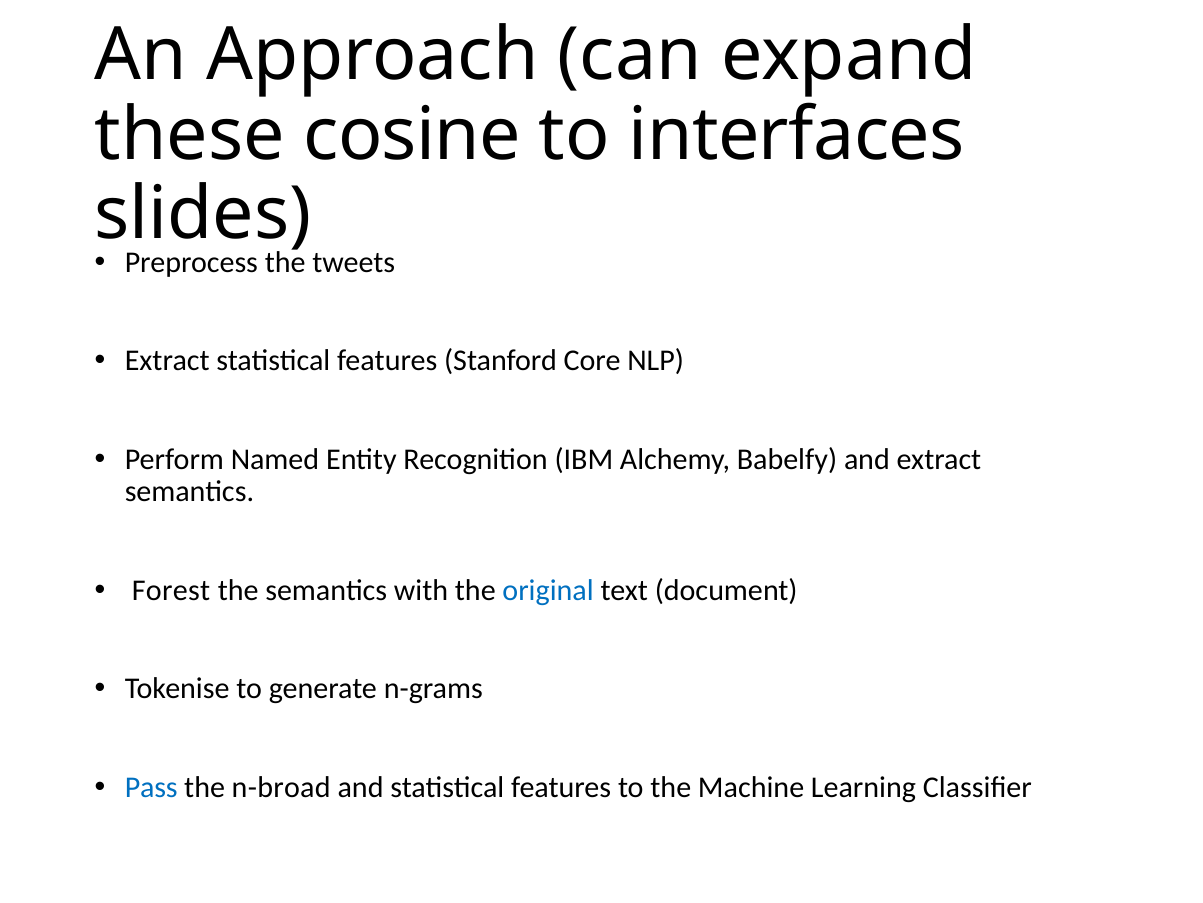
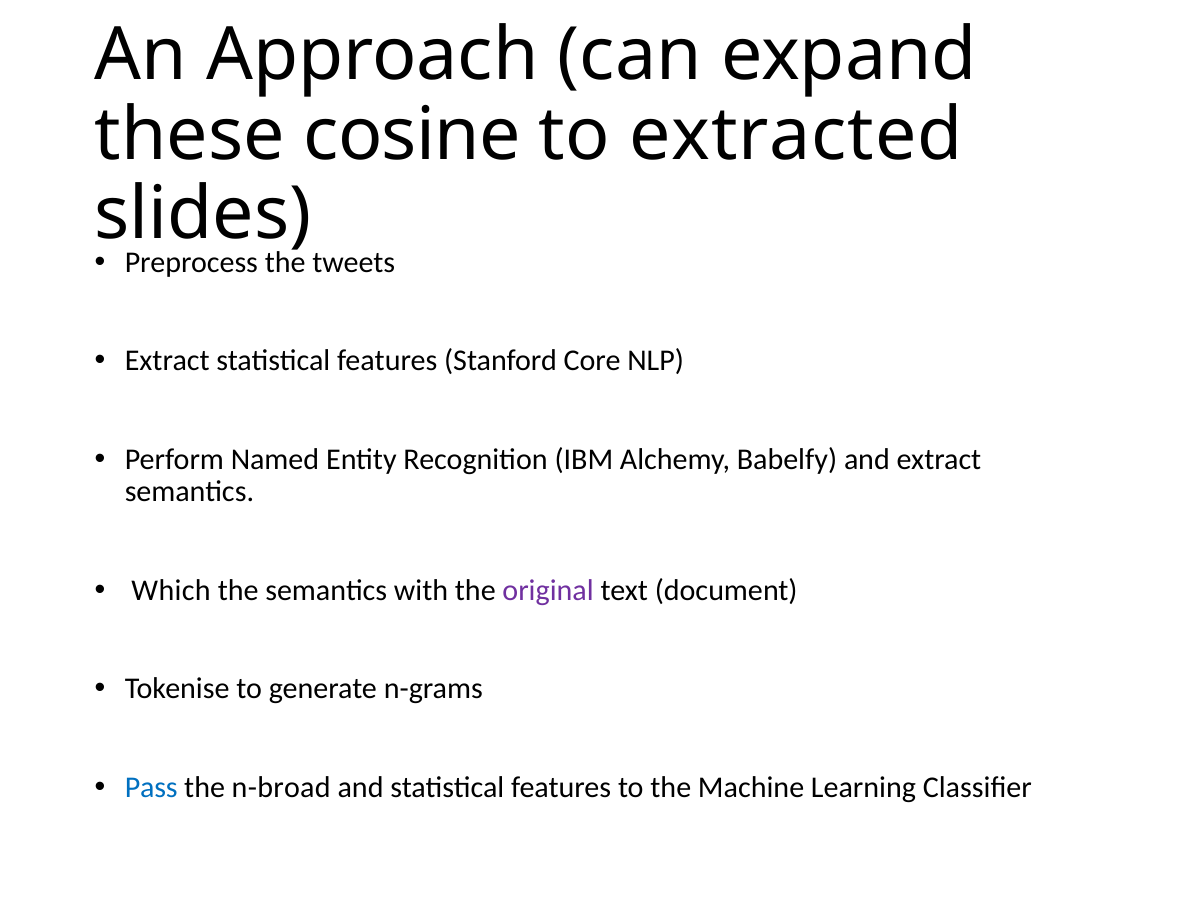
interfaces: interfaces -> extracted (796, 135)
Forest: Forest -> Which (171, 590)
original colour: blue -> purple (548, 590)
